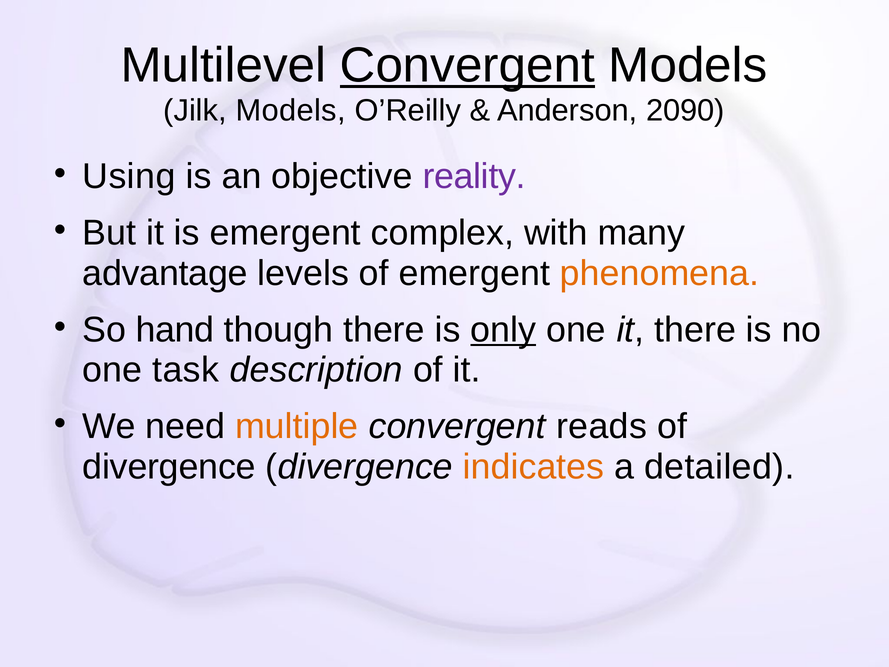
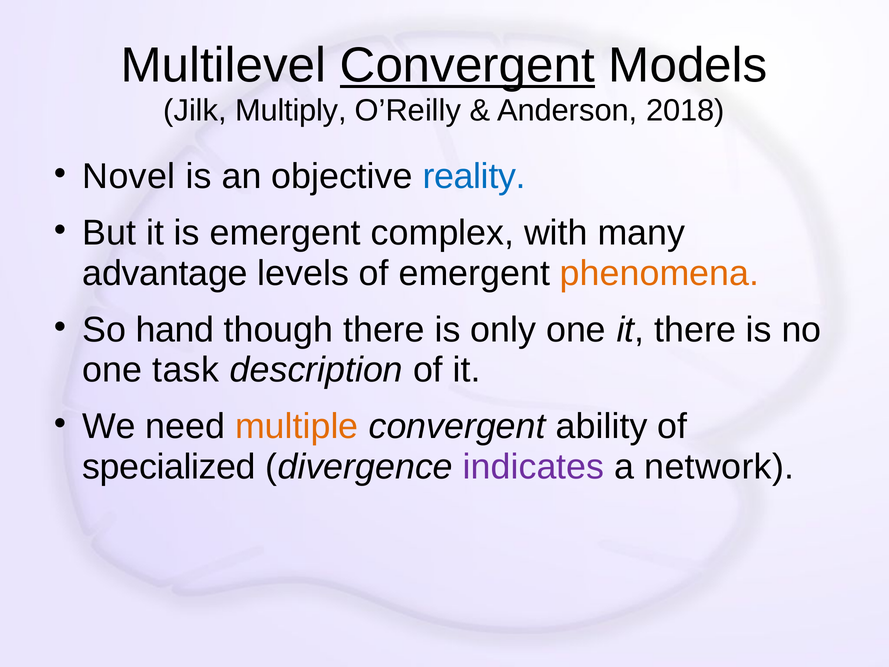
Jilk Models: Models -> Multiply (291, 110)
2090: 2090 -> 2018 (685, 110)
Using: Using -> Novel (129, 177)
reality colour: purple -> blue (474, 177)
only underline: present -> none (503, 330)
reads: reads -> ability (602, 426)
divergence: divergence -> specialized (169, 467)
indicates colour: orange -> purple (534, 467)
detailed: detailed -> network (719, 467)
